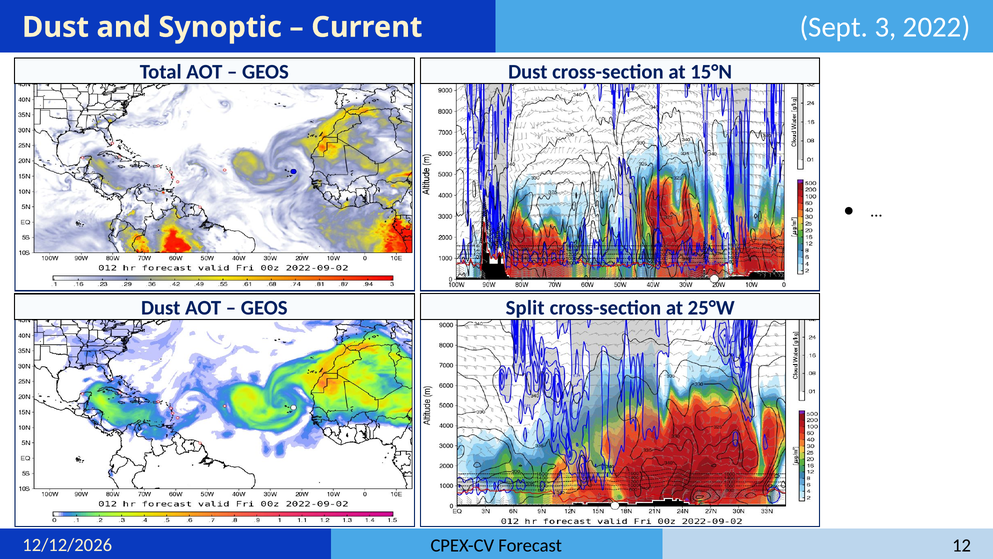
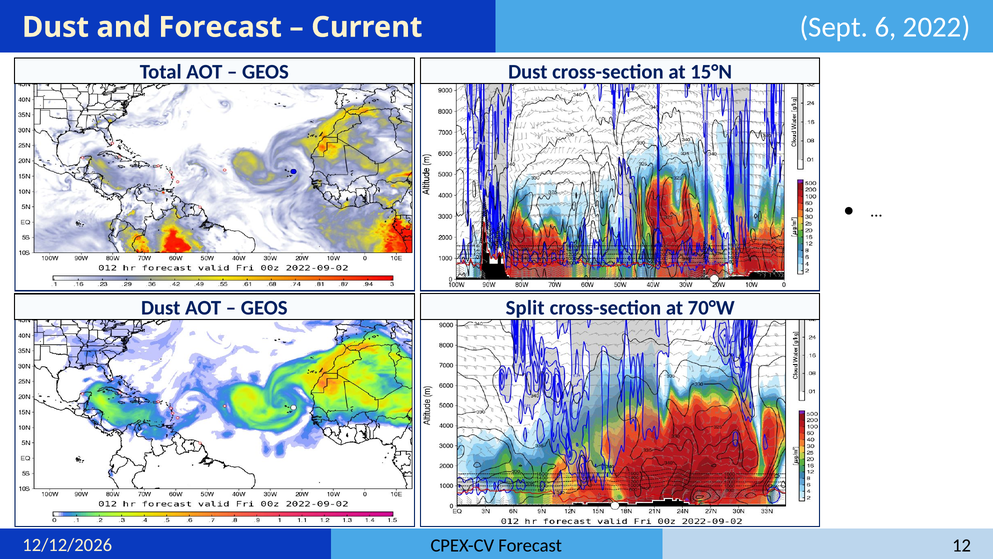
and Synoptic: Synoptic -> Forecast (220, 27)
3: 3 -> 6 (885, 27)
25°W: 25°W -> 70°W (711, 308)
